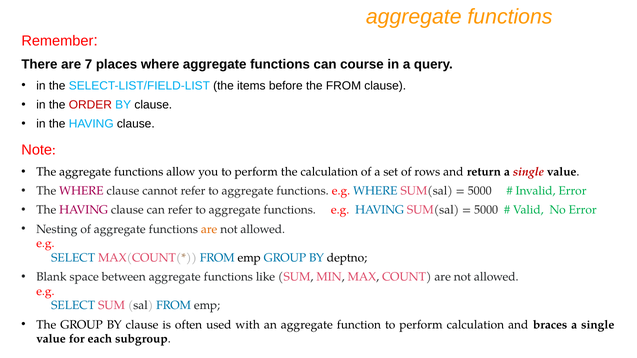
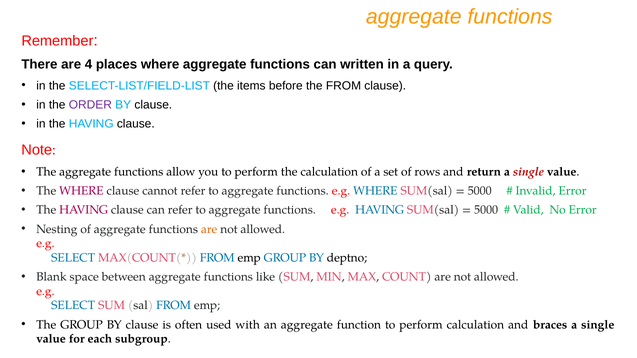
7: 7 -> 4 (89, 64)
course: course -> written (362, 64)
ORDER colour: red -> purple (90, 105)
